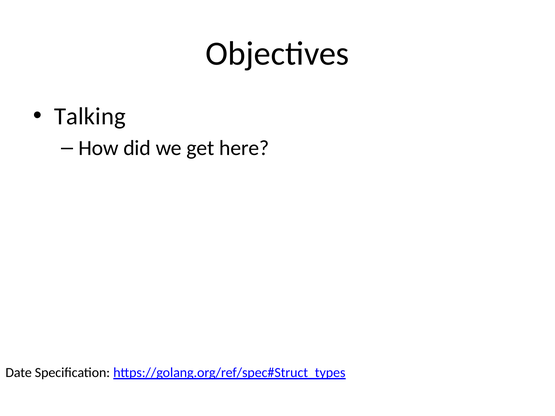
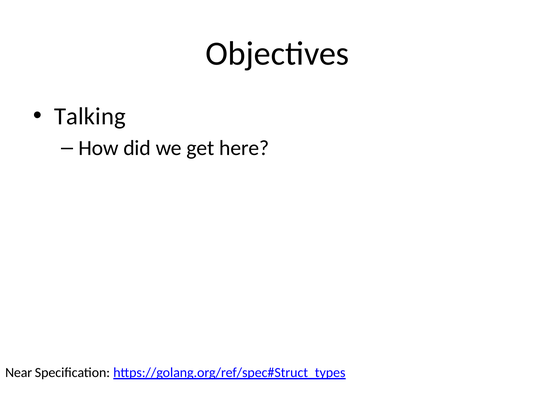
Date: Date -> Near (19, 373)
